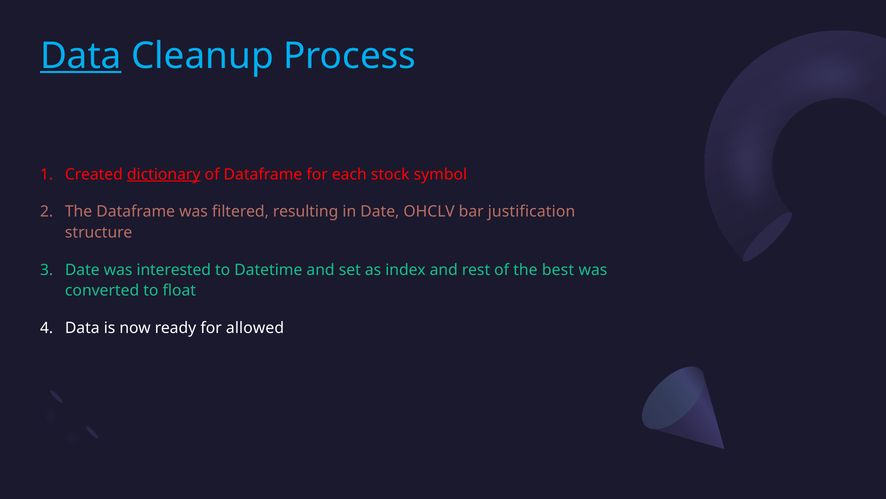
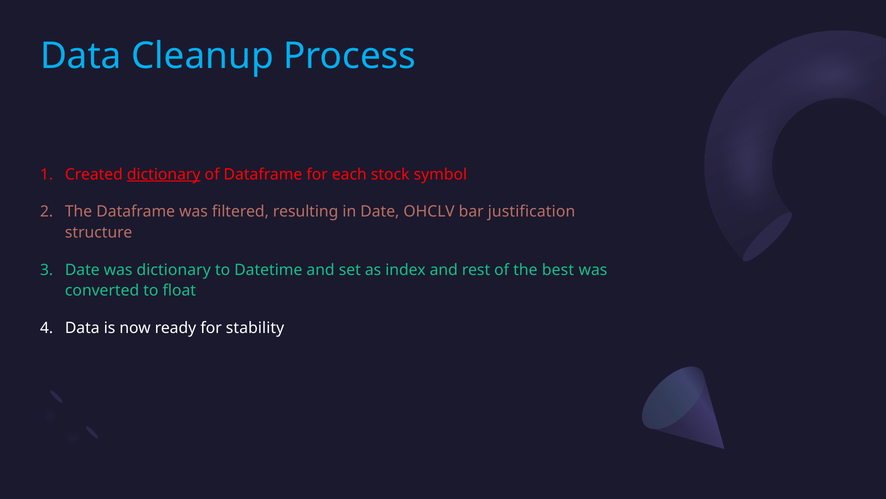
Data underline: present -> none (81, 56)
was interested: interested -> dictionary (174, 270)
allowed: allowed -> stability (255, 328)
